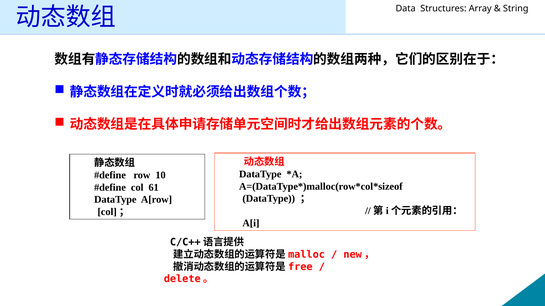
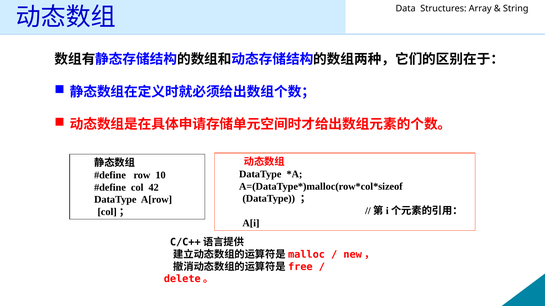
61: 61 -> 42 (154, 188)
